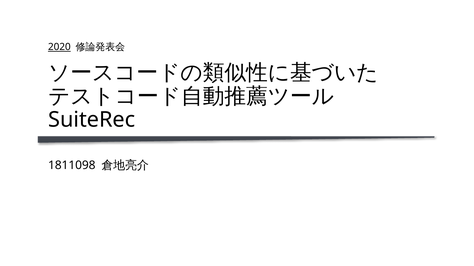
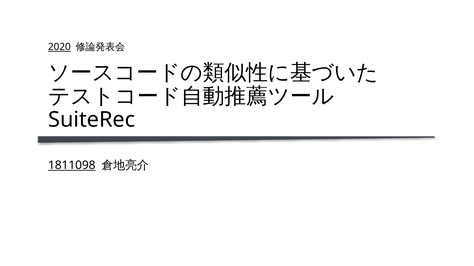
1811098 underline: none -> present (72, 166)
